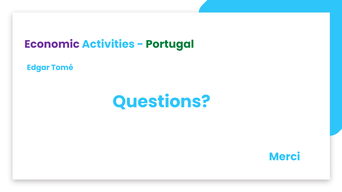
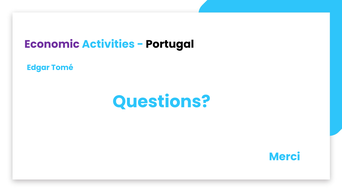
Portugal colour: green -> black (170, 44)
